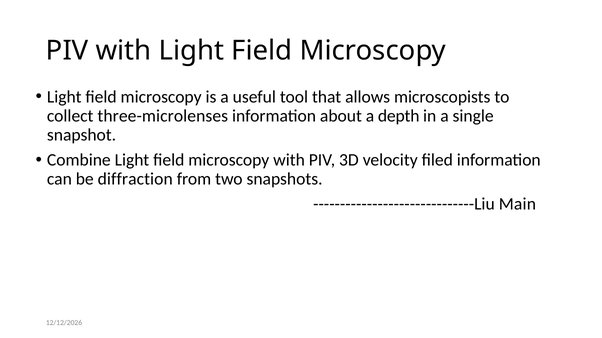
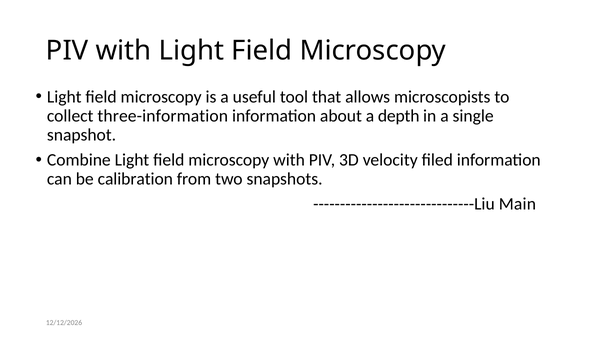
three-microlenses: three-microlenses -> three-information (163, 116)
diffraction: diffraction -> calibration (135, 179)
